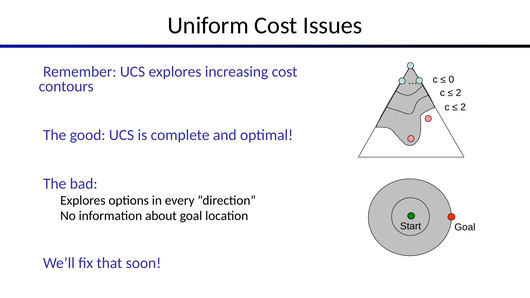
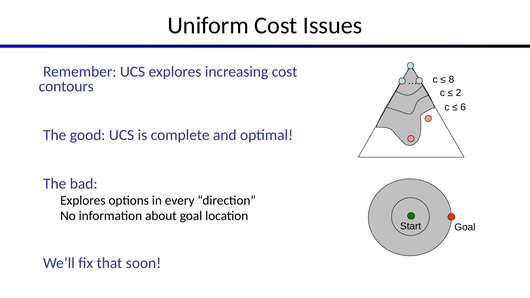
0: 0 -> 8 (451, 79)
2: 2 -> 6 (463, 107)
